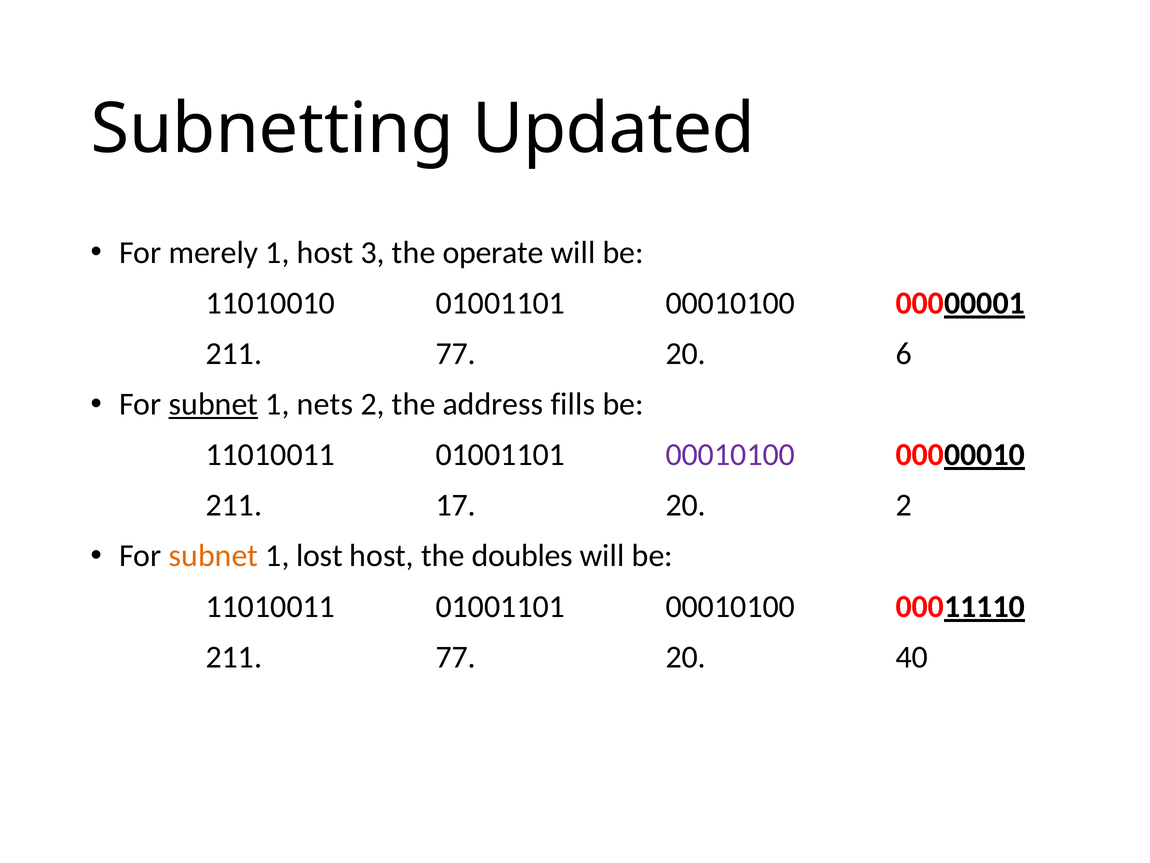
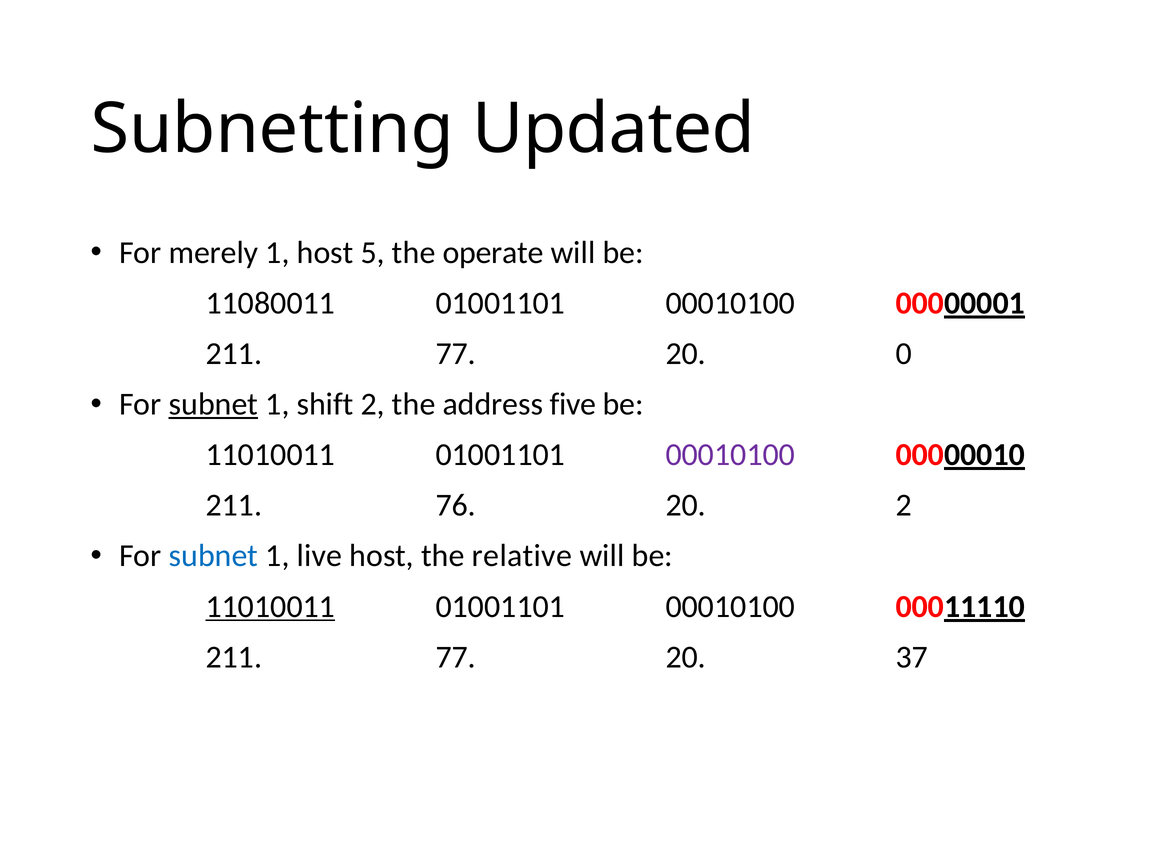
3: 3 -> 5 (373, 252)
11010010: 11010010 -> 11080011 (270, 303)
6: 6 -> 0 (904, 354)
nets: nets -> shift (325, 404)
fills: fills -> five (573, 404)
17: 17 -> 76 (456, 505)
subnet colour: orange -> blue (213, 556)
lost: lost -> live (319, 556)
doubles: doubles -> relative (522, 556)
11010011 underline: none -> present (270, 606)
40: 40 -> 37 (912, 657)
